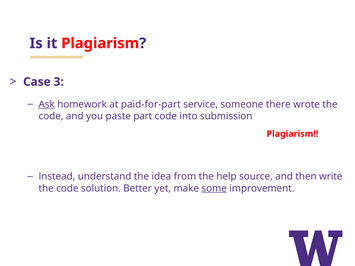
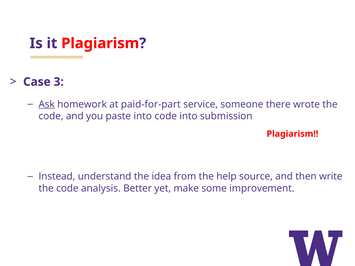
paste part: part -> into (143, 116)
solution: solution -> analysis (101, 188)
some underline: present -> none (214, 188)
